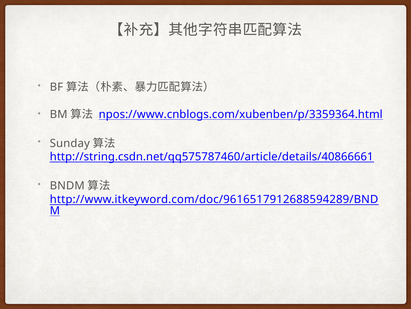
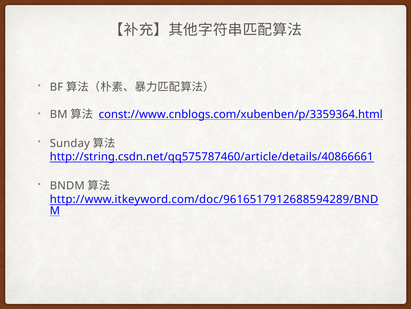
npos://www.cnblogs.com/xubenben/p/3359364.html: npos://www.cnblogs.com/xubenben/p/3359364.html -> const://www.cnblogs.com/xubenben/p/3359364.html (241, 114)
